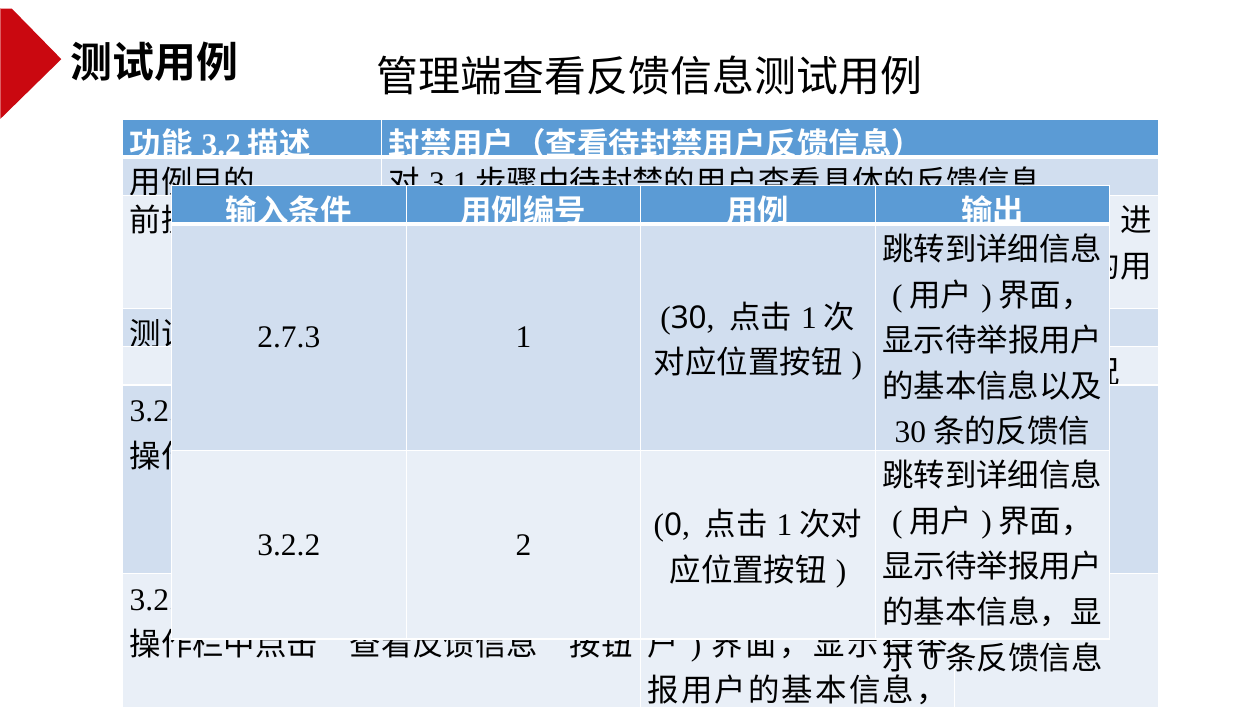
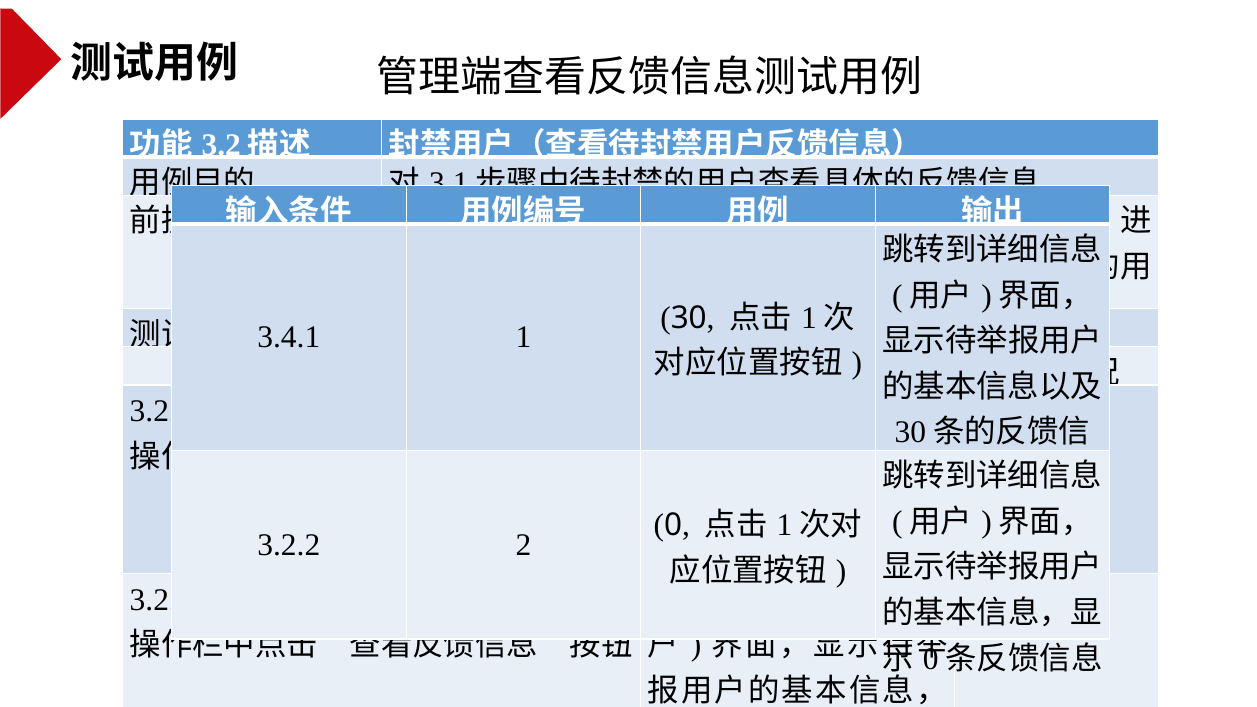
2.7.3: 2.7.3 -> 3.4.1 (289, 338)
